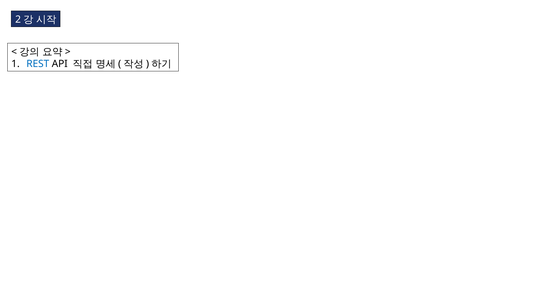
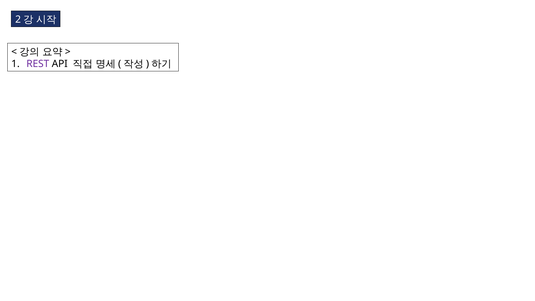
REST colour: blue -> purple (38, 64)
